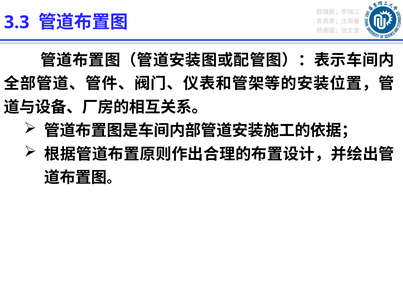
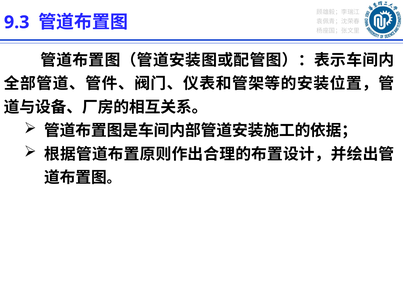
3.3: 3.3 -> 9.3 (17, 22)
